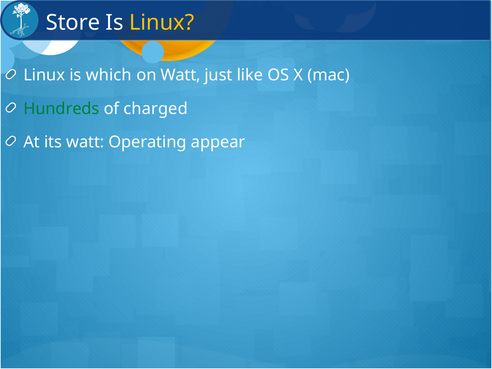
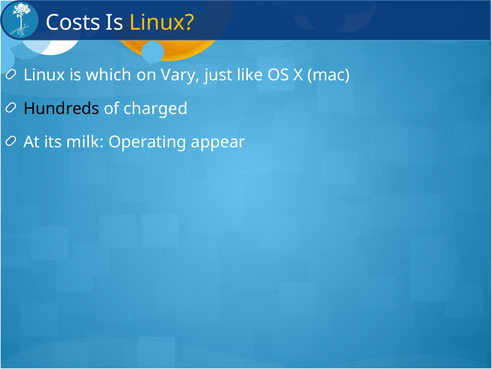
Store: Store -> Costs (73, 23)
on Watt: Watt -> Vary (180, 75)
Hundreds colour: green -> black (61, 109)
its watt: watt -> milk (85, 142)
